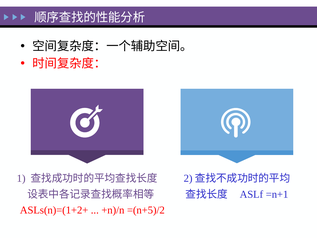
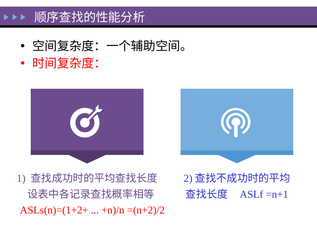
=(n+5)/2: =(n+5)/2 -> =(n+2)/2 (146, 210)
